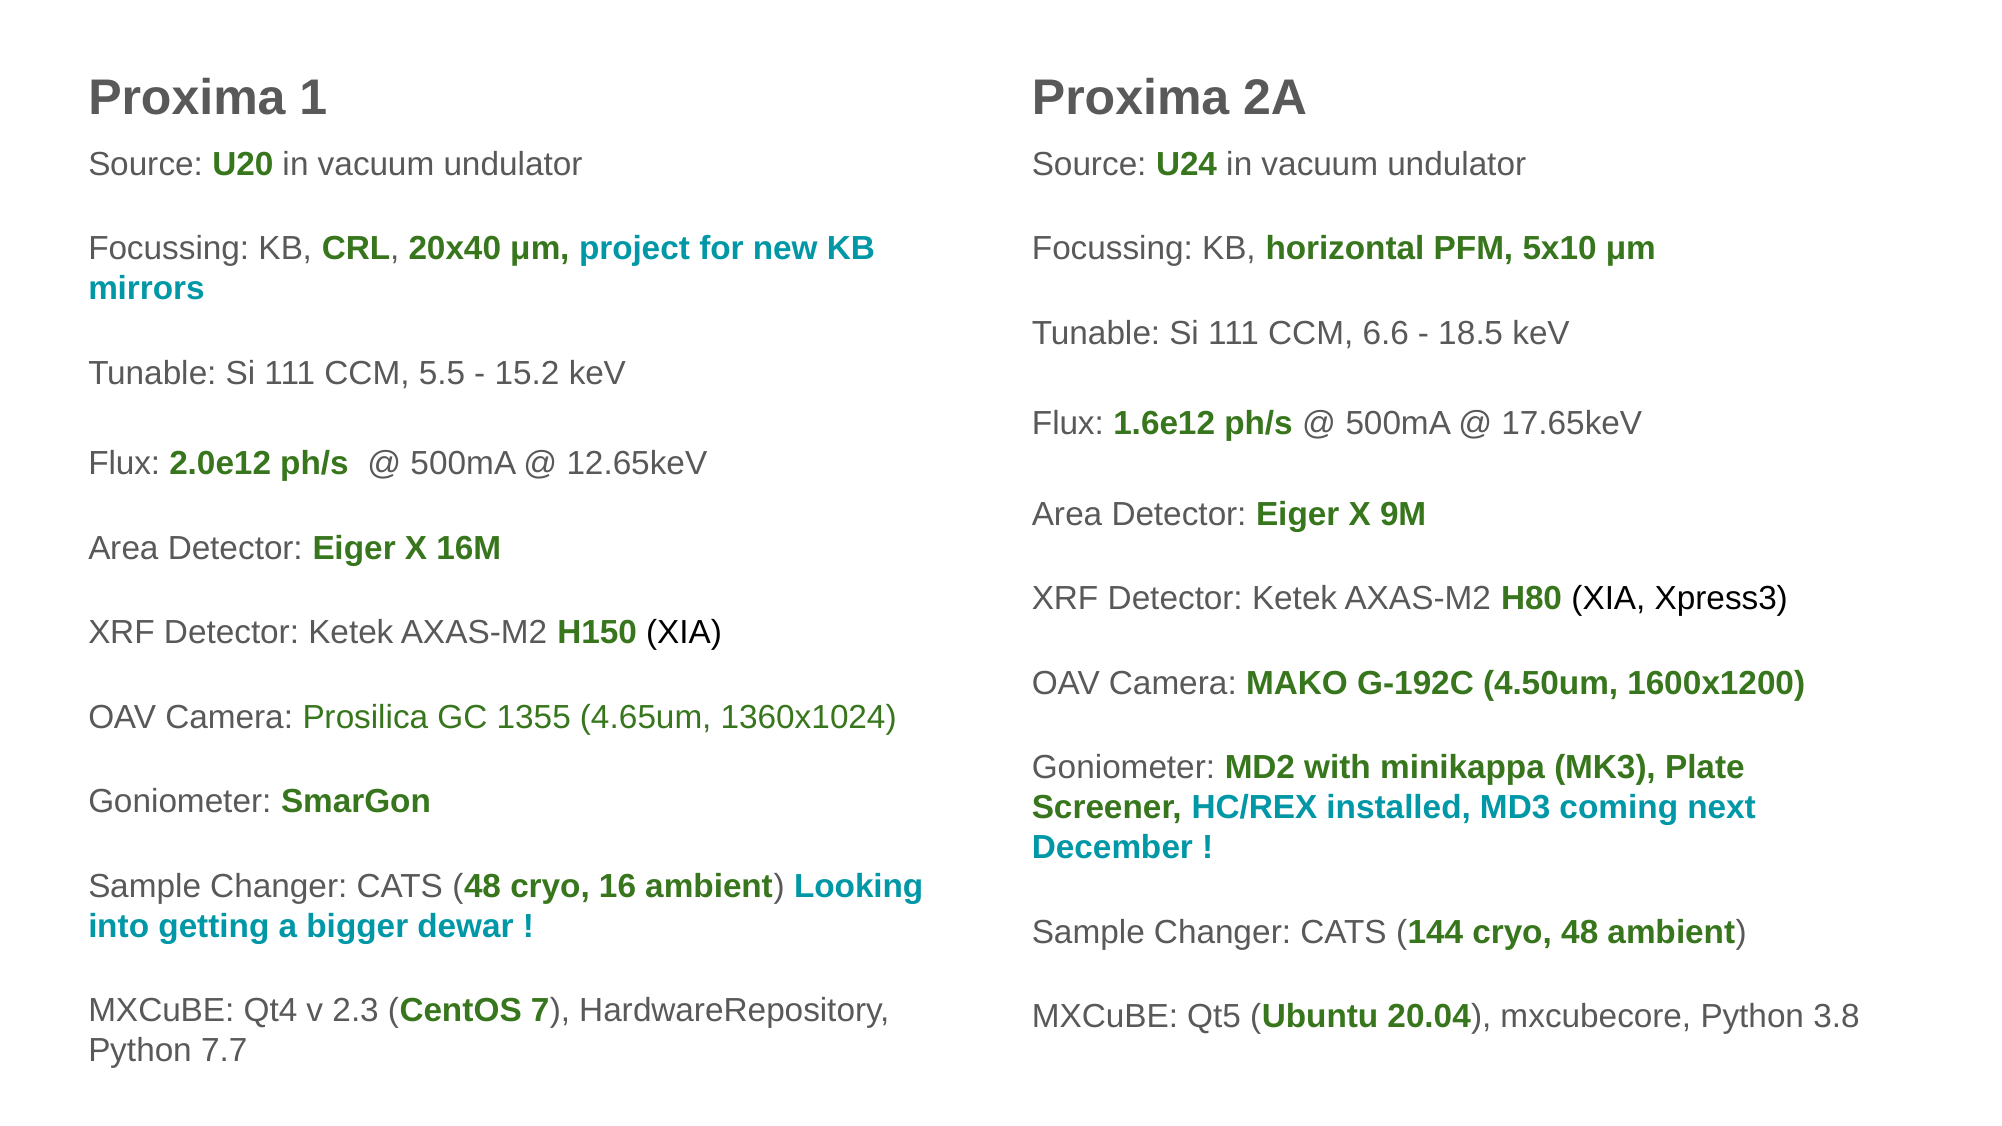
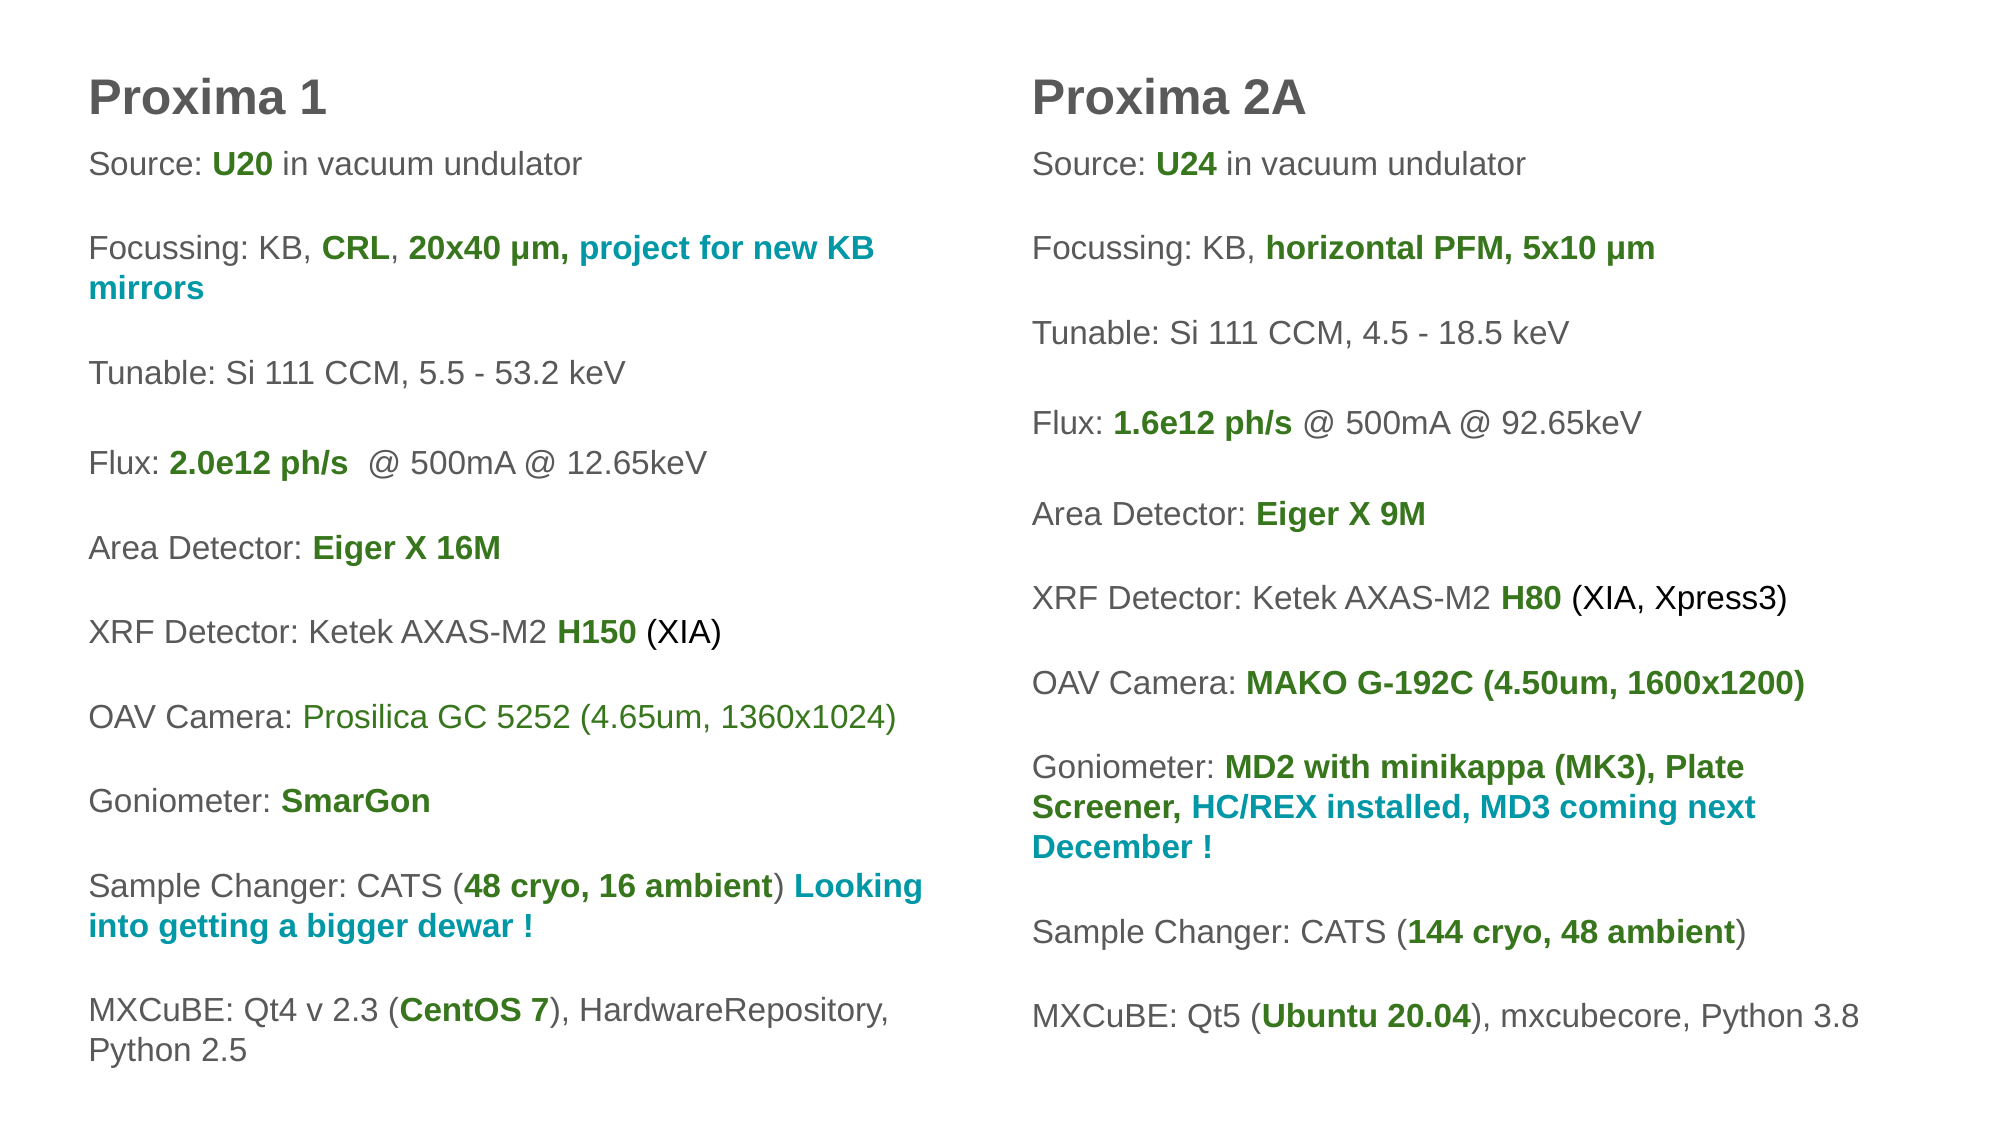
6.6: 6.6 -> 4.5 (1386, 333)
15.2: 15.2 -> 53.2 (527, 373)
17.65keV: 17.65keV -> 92.65keV (1572, 424)
1355: 1355 -> 5252 (534, 717)
7.7: 7.7 -> 2.5 (224, 1051)
